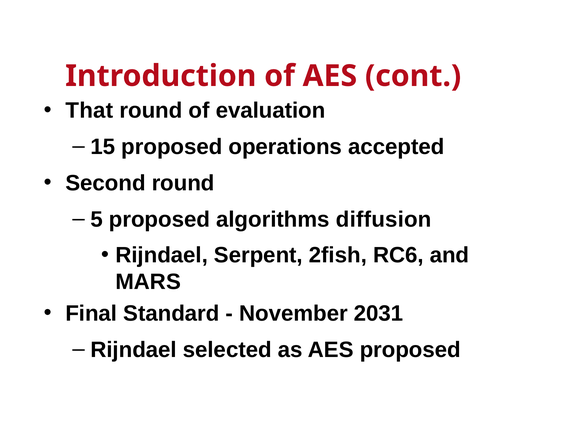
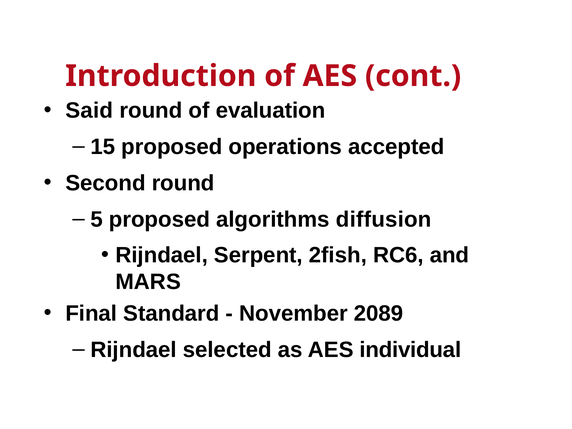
That: That -> Said (89, 111)
2031: 2031 -> 2089 (379, 313)
AES proposed: proposed -> individual (410, 350)
